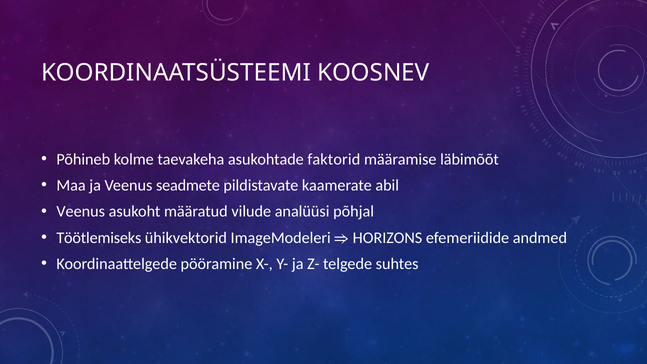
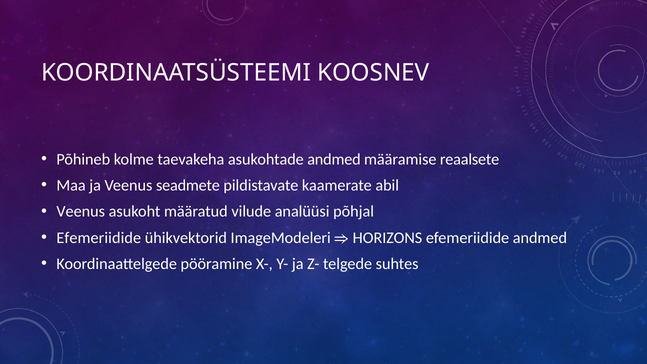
asukohtade faktorid: faktorid -> andmed (334, 159)
läbimõõt: läbimõõt -> reaalsete (470, 159)
Töötlemiseks: Töötlemiseks -> Efemeriidide (99, 238)
